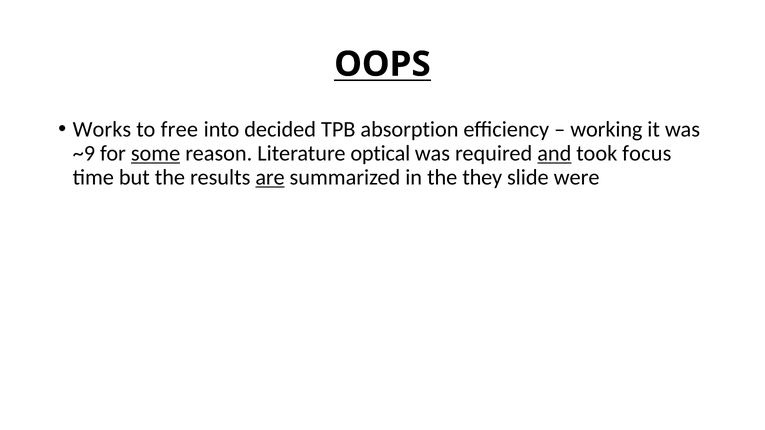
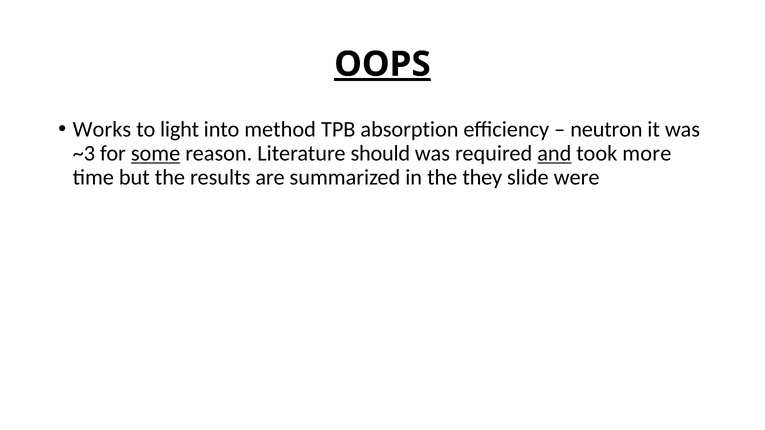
OOPS underline: none -> present (382, 64)
free: free -> light (180, 129)
decided: decided -> method (280, 129)
working: working -> neutron (606, 129)
~9: ~9 -> ~3 (84, 153)
optical: optical -> should (380, 153)
focus: focus -> more (647, 153)
are underline: present -> none (270, 178)
